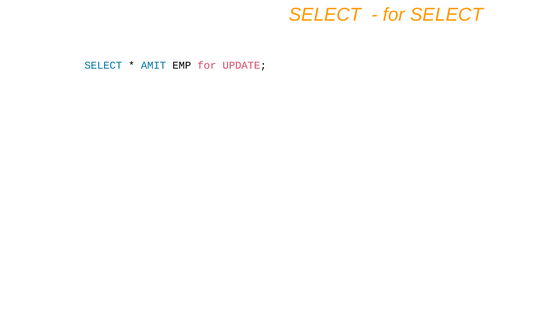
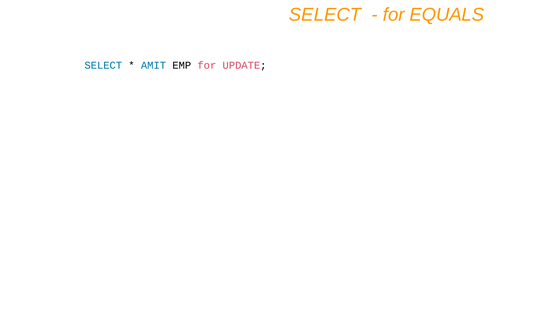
for SELECT: SELECT -> EQUALS (447, 15)
